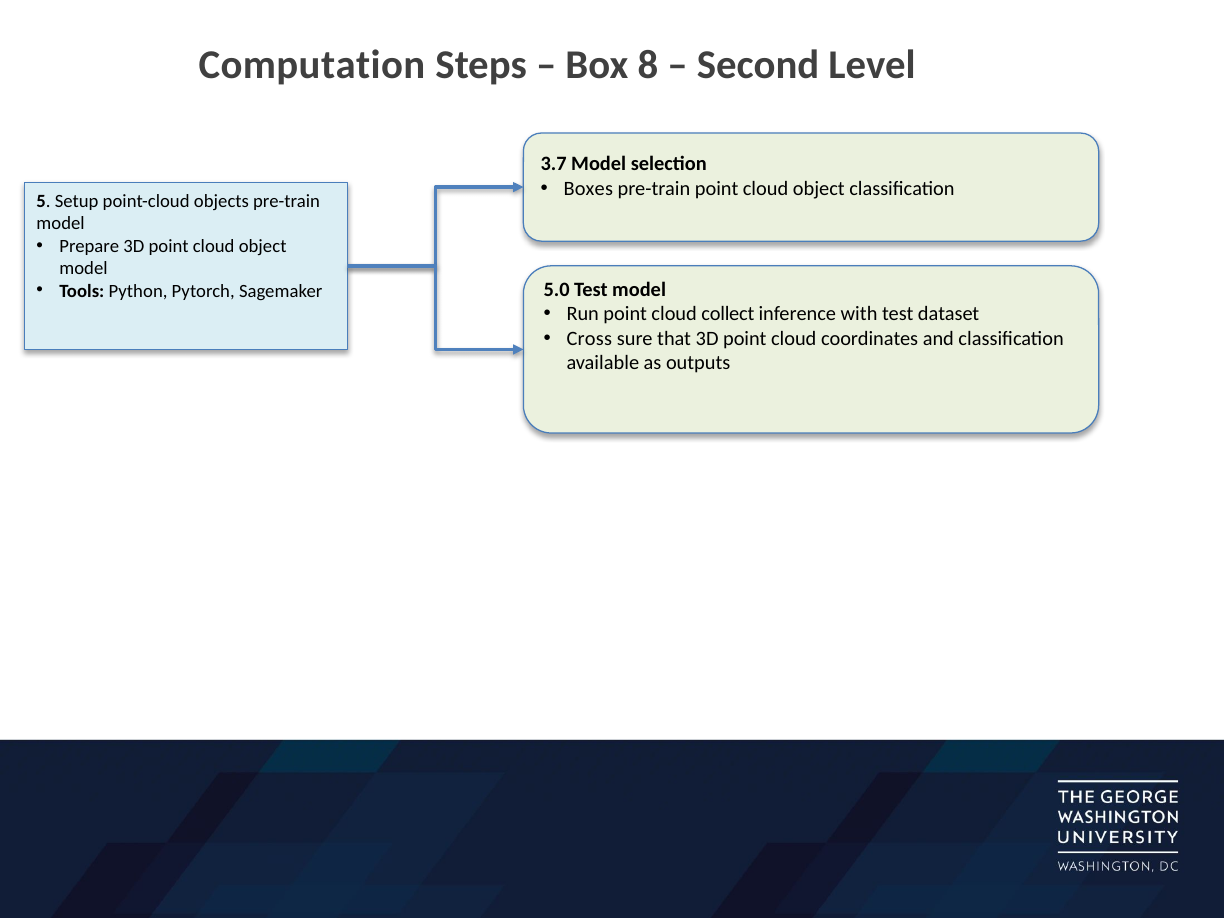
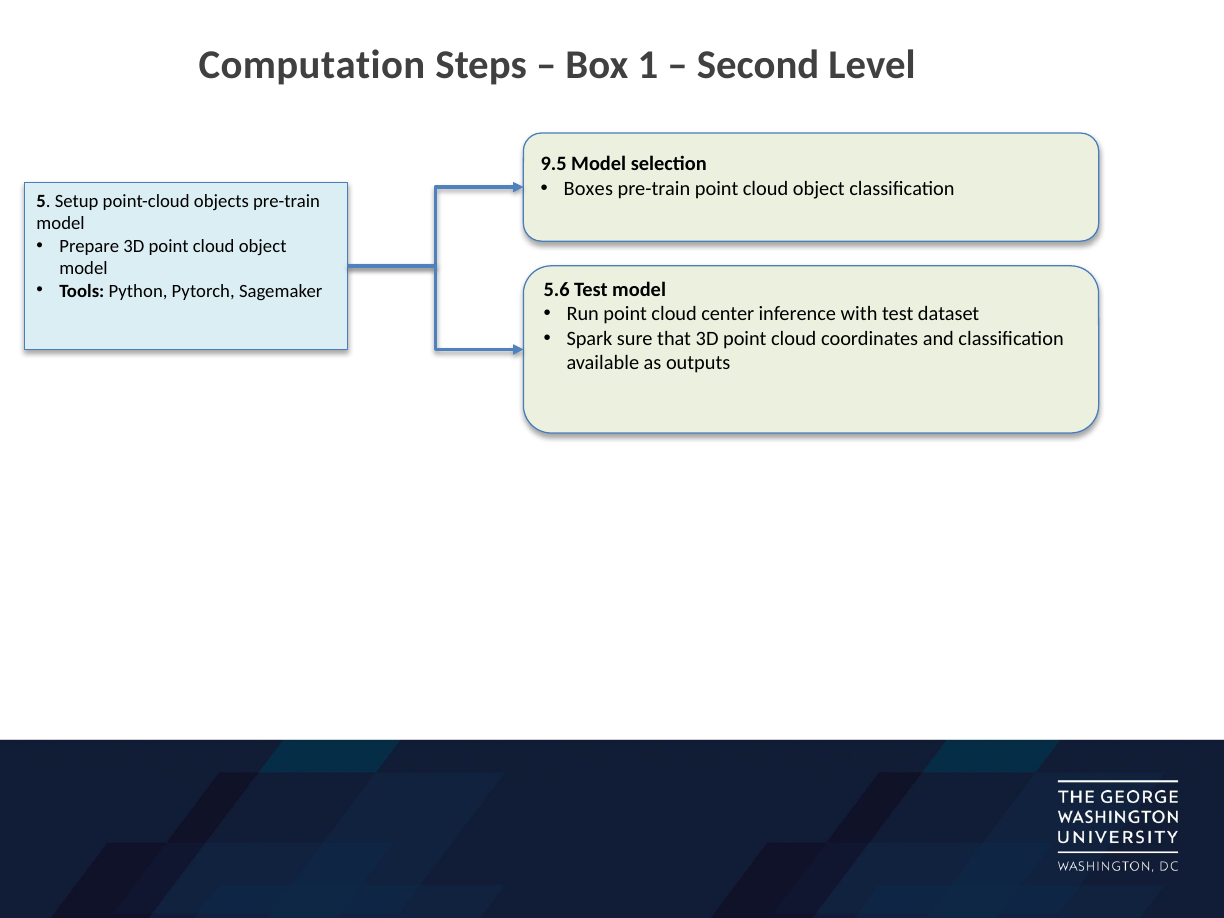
8: 8 -> 1 (648, 65)
3.7: 3.7 -> 9.5 (554, 164)
5.0: 5.0 -> 5.6 (557, 290)
collect: collect -> center (728, 314)
Cross: Cross -> Spark (589, 339)
